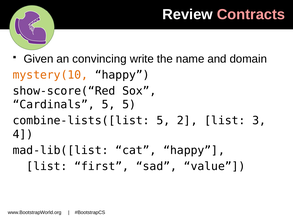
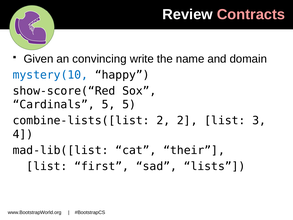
mystery(10 colour: orange -> blue (50, 75)
combine-lists([list 5: 5 -> 2 (163, 120)
cat happy: happy -> their (194, 150)
value: value -> lists (215, 166)
